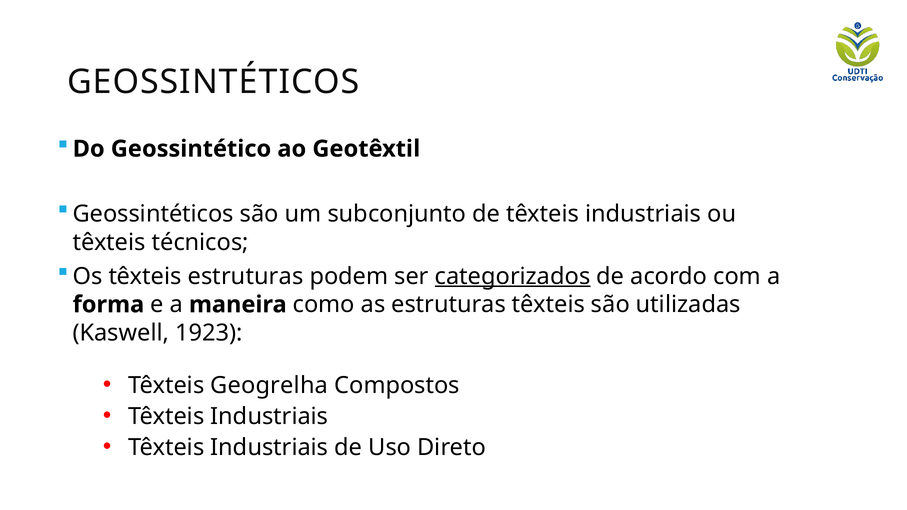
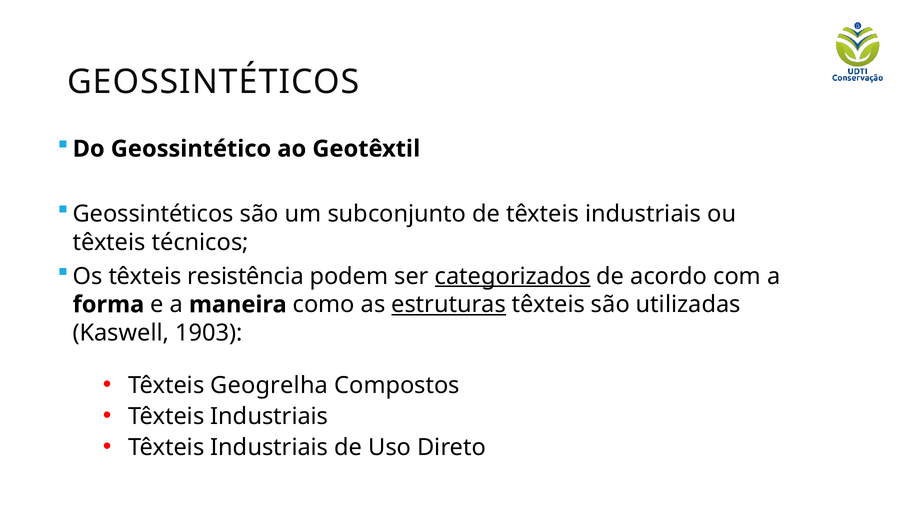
têxteis estruturas: estruturas -> resistência (246, 276)
estruturas underline: none -> present (449, 305)
1923: 1923 -> 1903 (209, 333)
